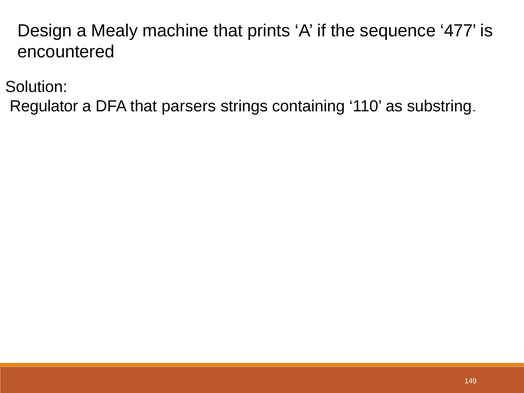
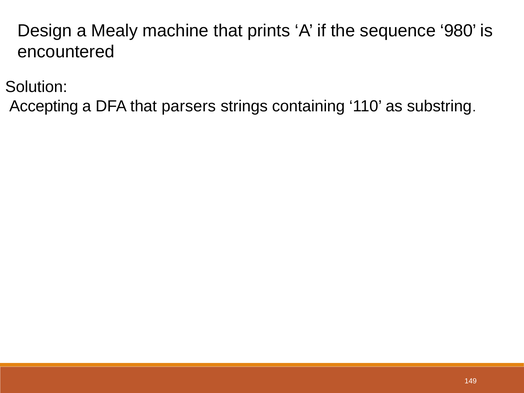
477: 477 -> 980 (458, 31)
Regulator: Regulator -> Accepting (44, 106)
